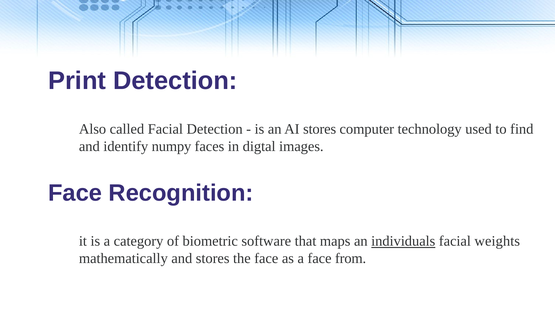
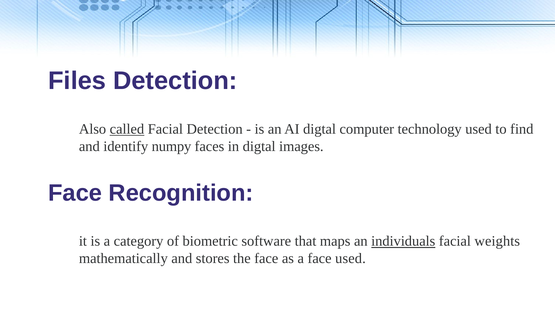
Print: Print -> Files (77, 81)
called underline: none -> present (127, 129)
AI stores: stores -> digtal (320, 129)
face from: from -> used (350, 259)
